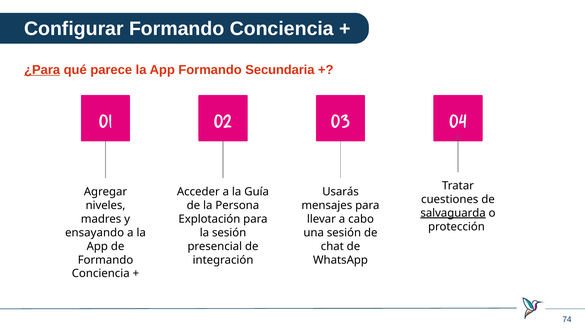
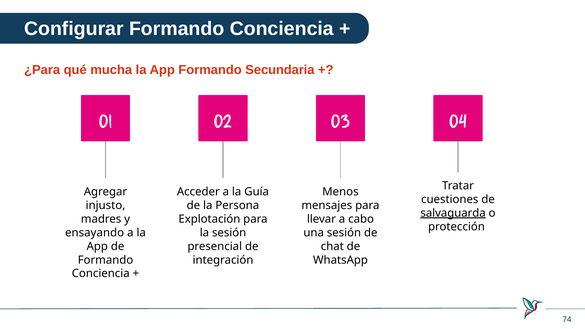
¿Para underline: present -> none (42, 70)
parece: parece -> mucha (111, 70)
Usarás: Usarás -> Menos (340, 192)
niveles: niveles -> injusto (105, 205)
